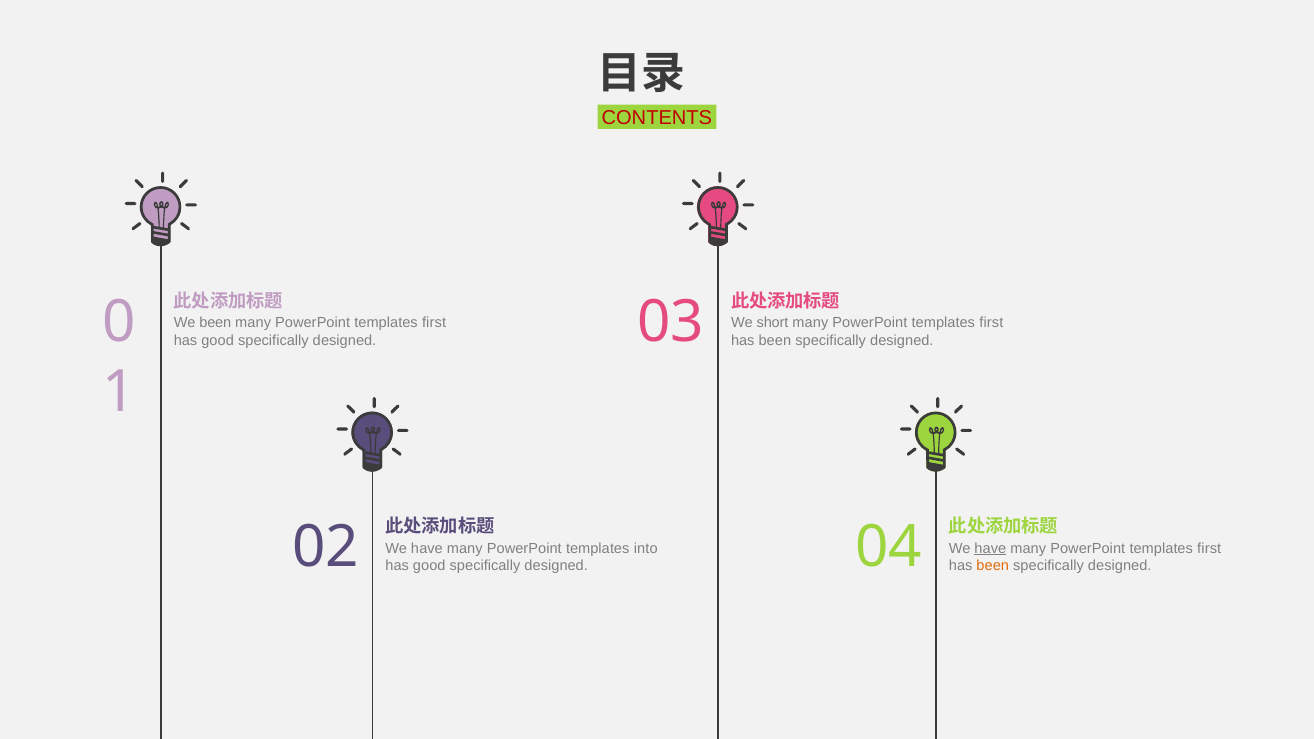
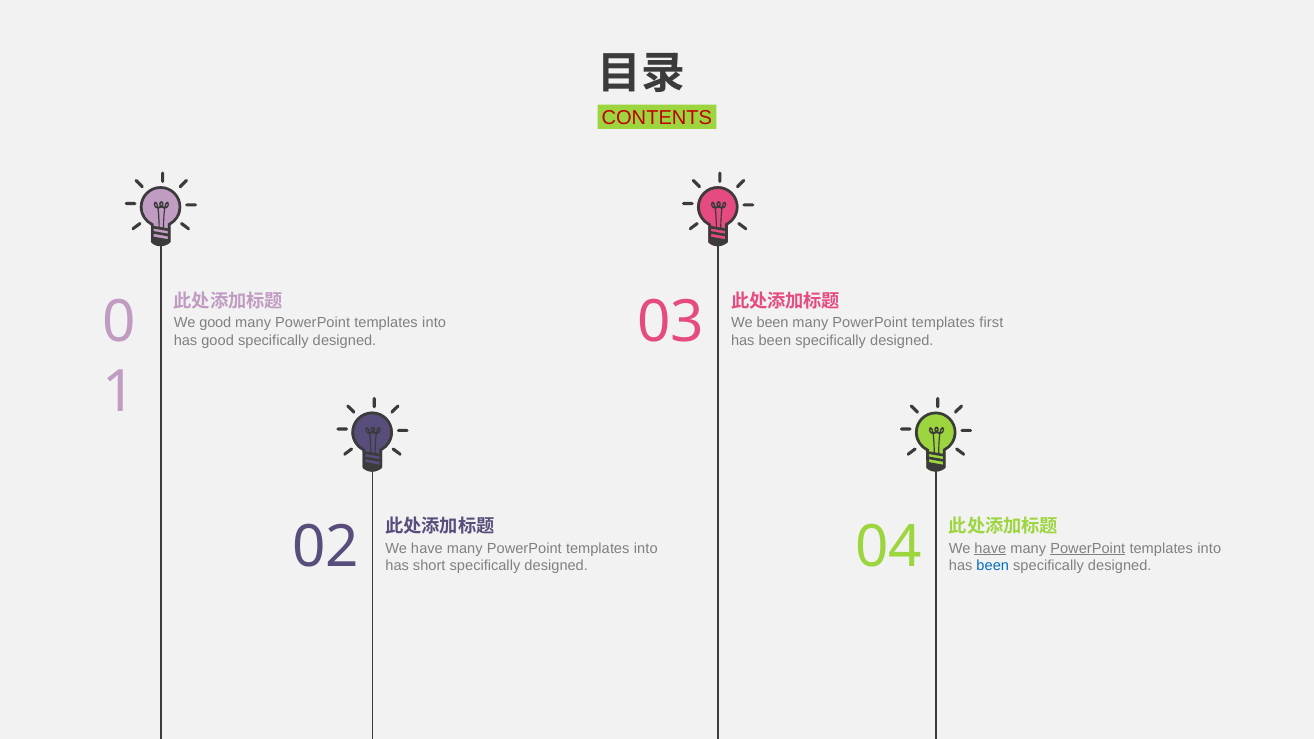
We been: been -> good (215, 323)
first: first -> into (434, 323)
We short: short -> been (773, 323)
PowerPoint underline: none -> present (1088, 548)
first: first -> into (1209, 548)
good: good -> short (429, 566)
been colour: orange -> blue (993, 566)
